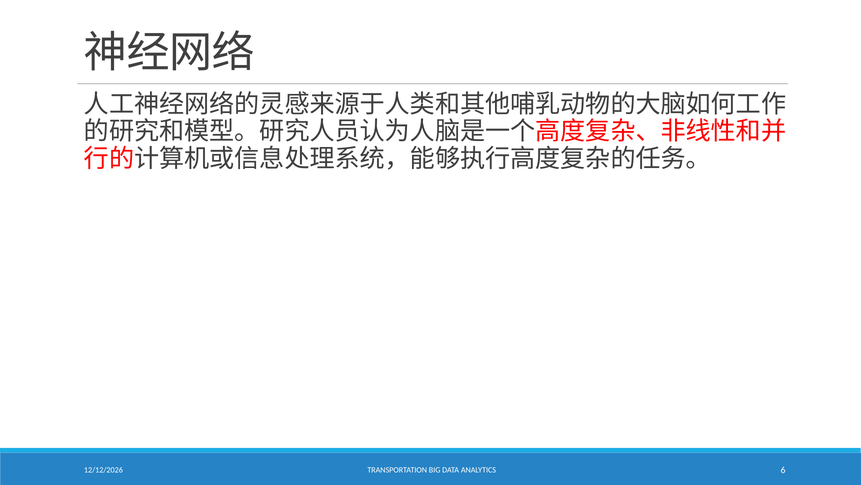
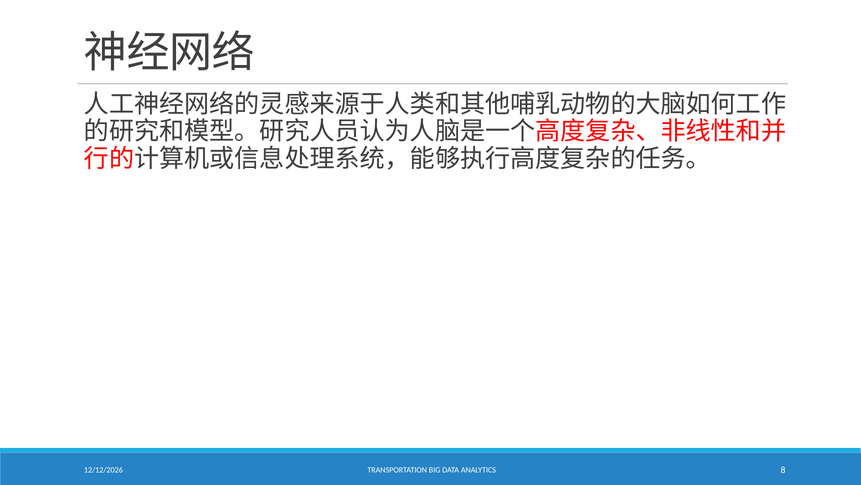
6: 6 -> 8 (783, 470)
